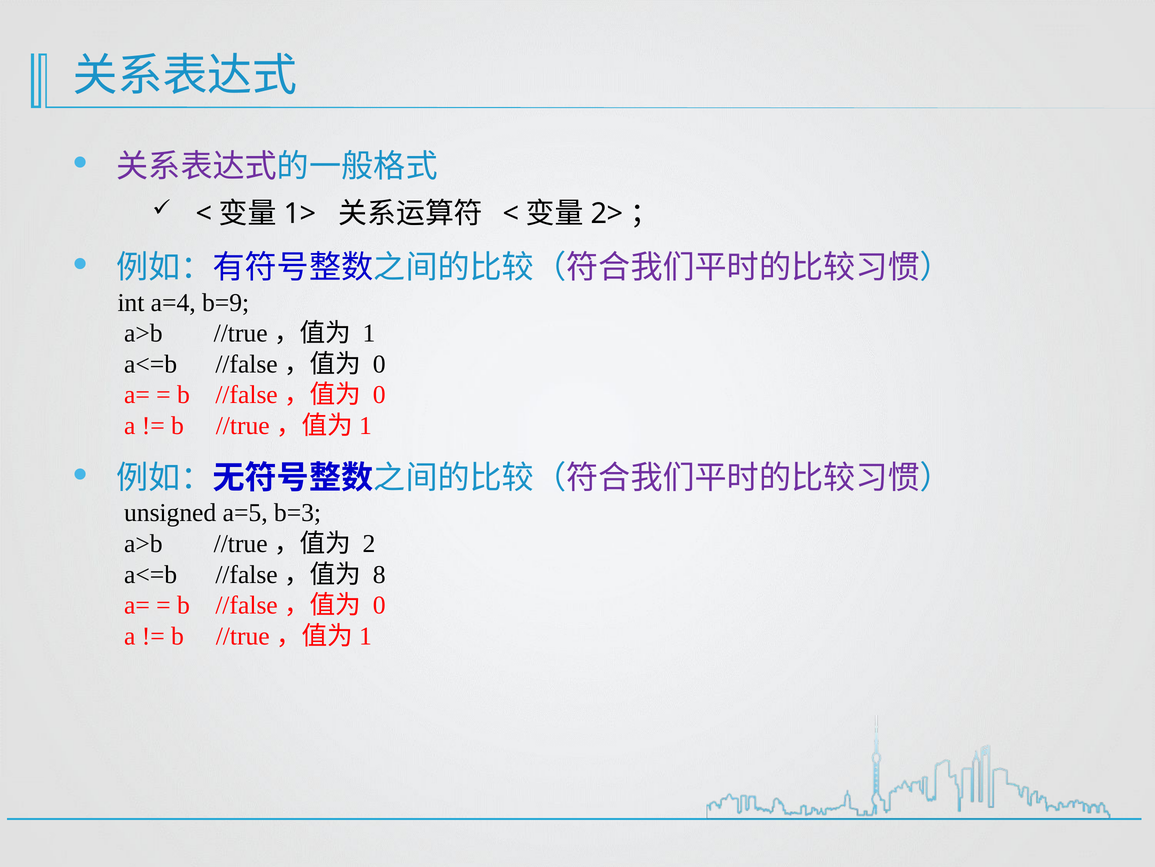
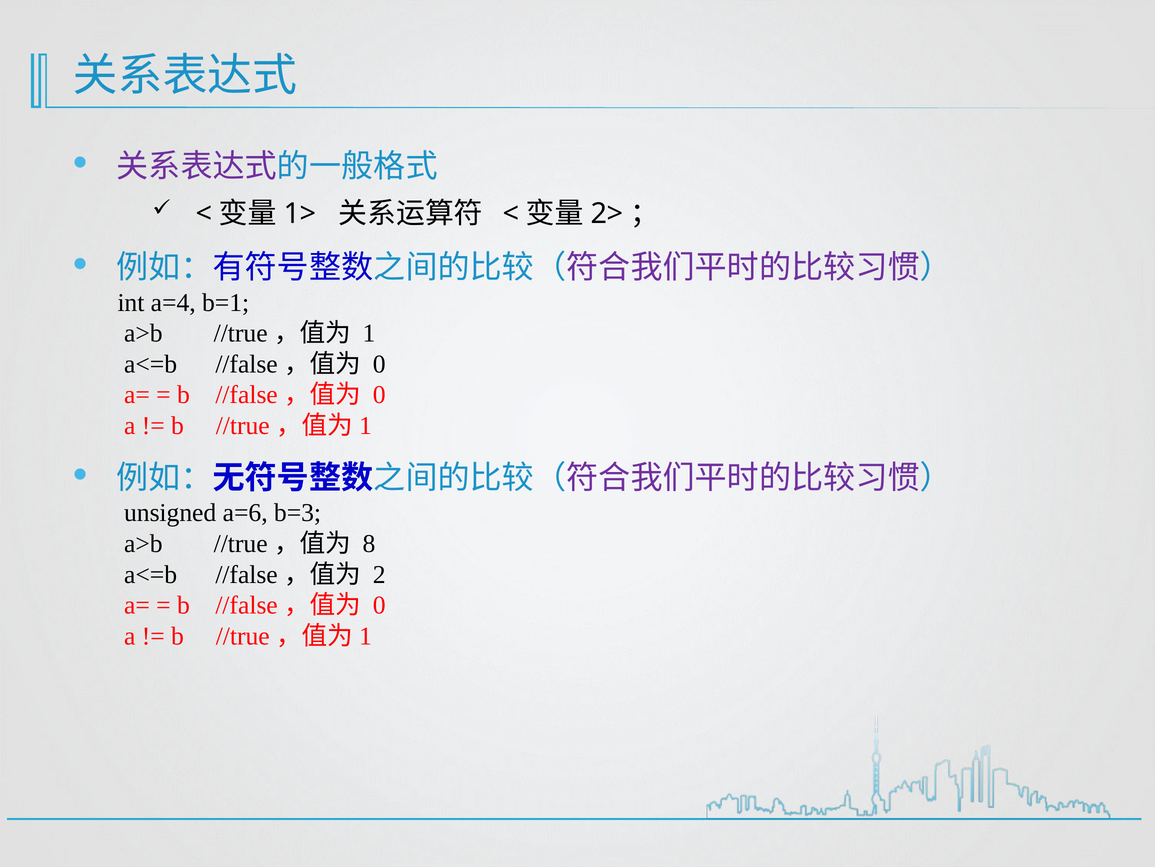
b=9: b=9 -> b=1 (226, 302)
a=5: a=5 -> a=6 (245, 513)
2: 2 -> 8 (369, 543)
8: 8 -> 2 (379, 574)
